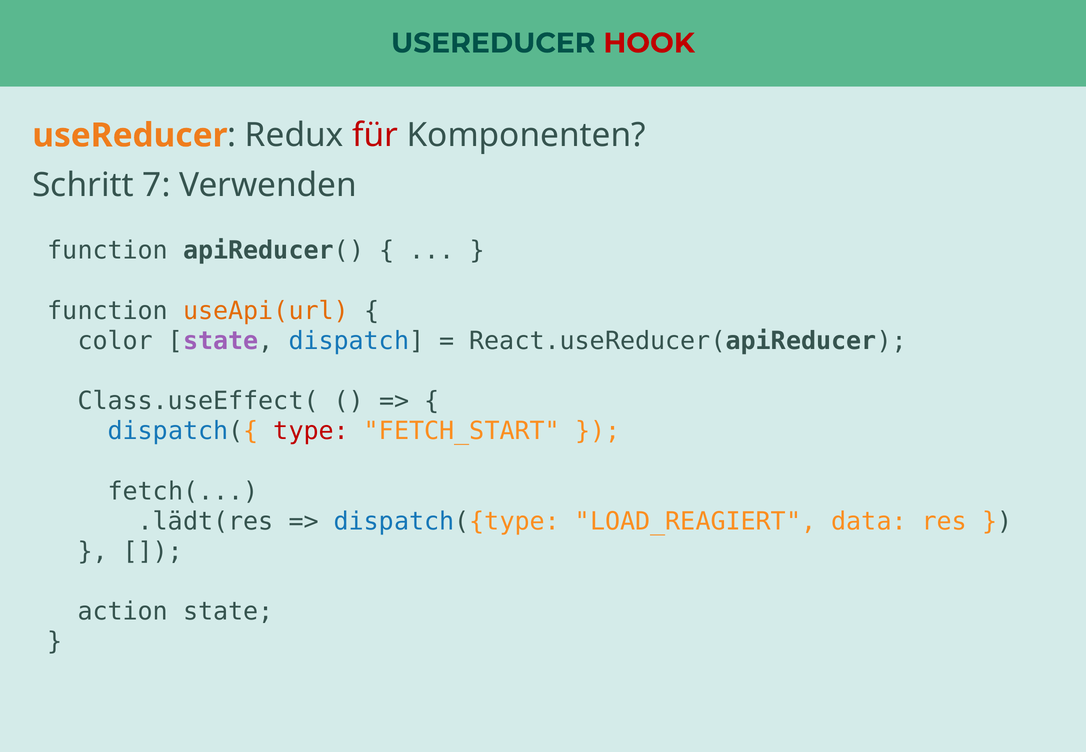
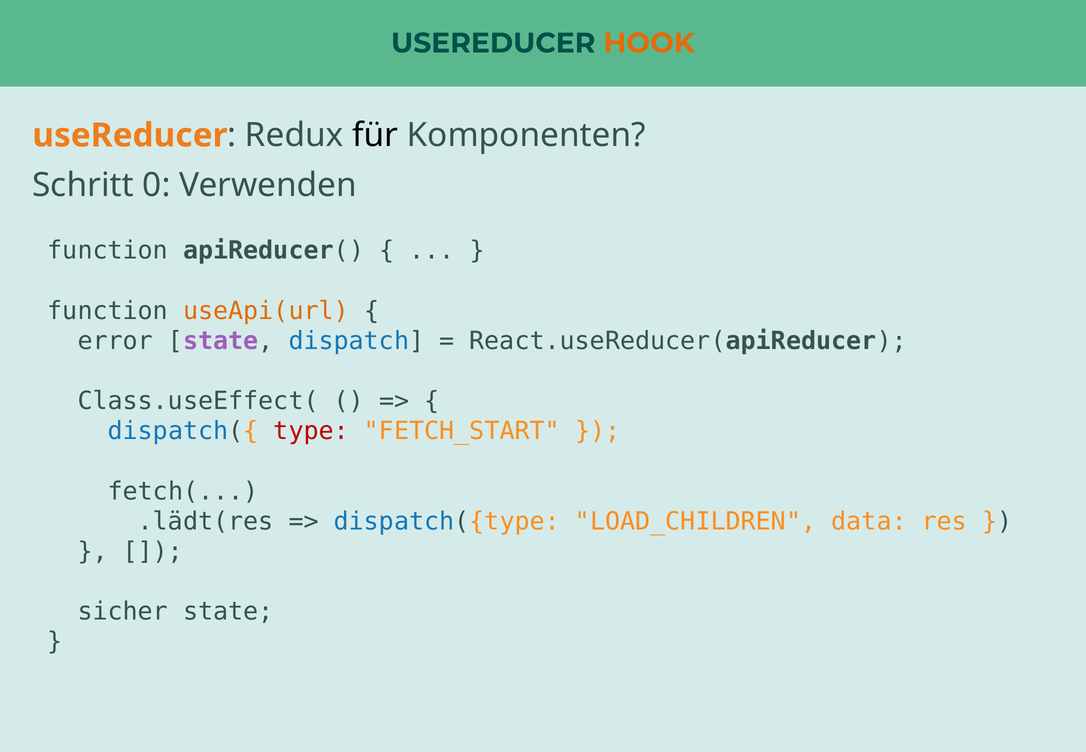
HOOK colour: red -> orange (649, 43)
für colour: red -> black (375, 135)
7: 7 -> 0 (156, 185)
color: color -> error (115, 341)
LOAD_REAGIERT: LOAD_REAGIERT -> LOAD_CHILDREN (696, 521)
action: action -> sicher (123, 611)
